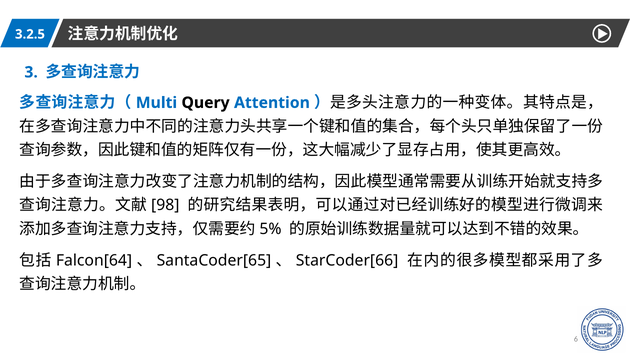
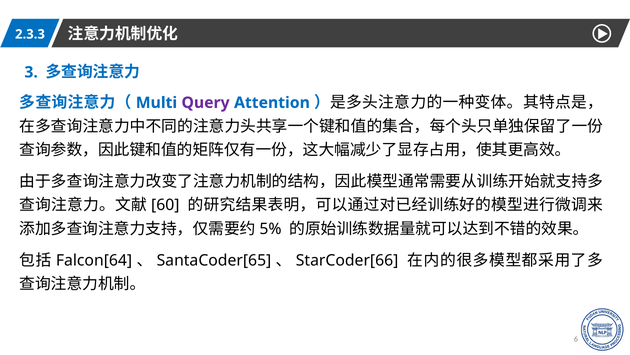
3.2.5: 3.2.5 -> 2.3.3 (30, 34)
Query colour: black -> purple (206, 103)
98: 98 -> 60 (165, 205)
